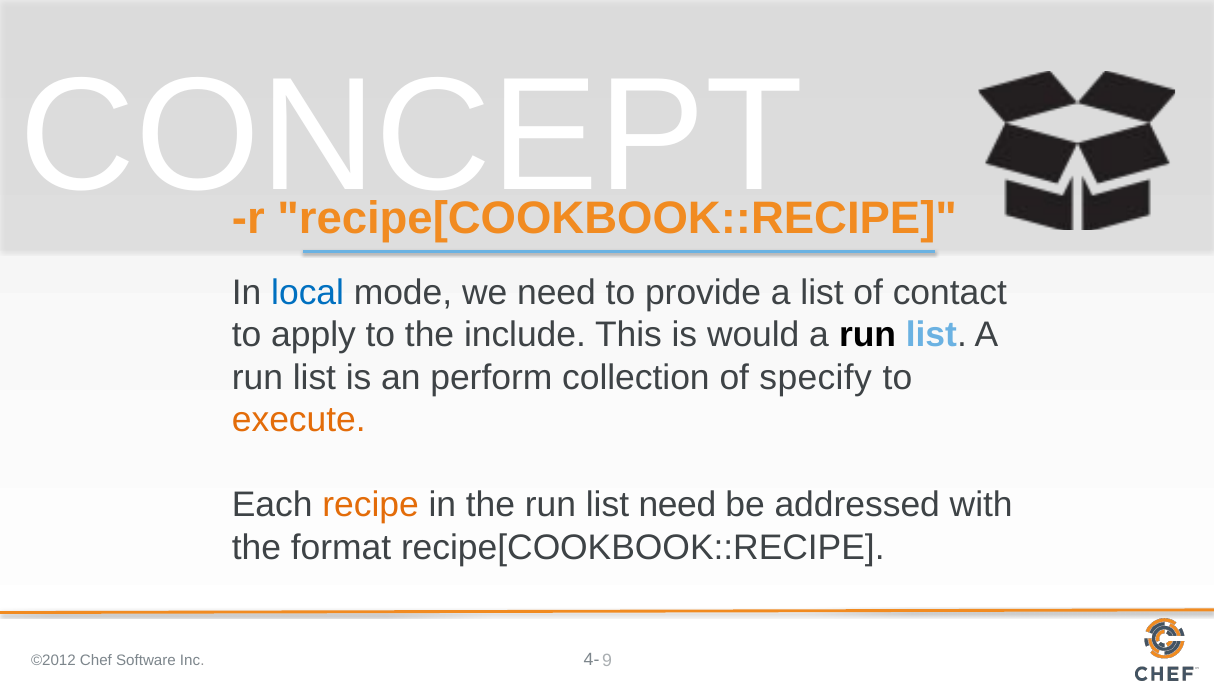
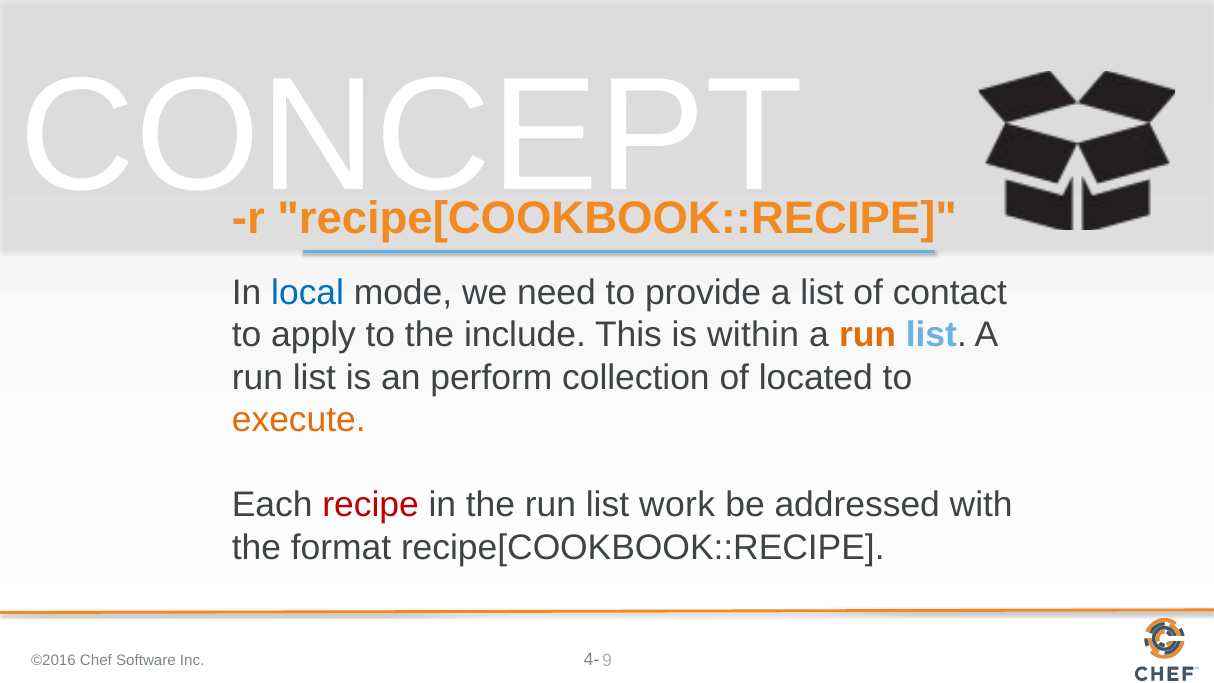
would: would -> within (753, 335)
run colour: black -> orange (868, 335)
specify: specify -> located (816, 377)
recipe colour: orange -> red (371, 505)
list need: need -> work (677, 505)
©2012: ©2012 -> ©2016 (53, 661)
